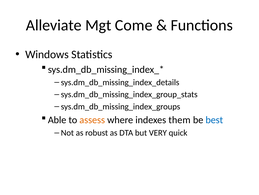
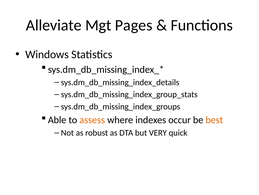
Come: Come -> Pages (134, 25)
them: them -> occur (180, 120)
best colour: blue -> orange (214, 120)
